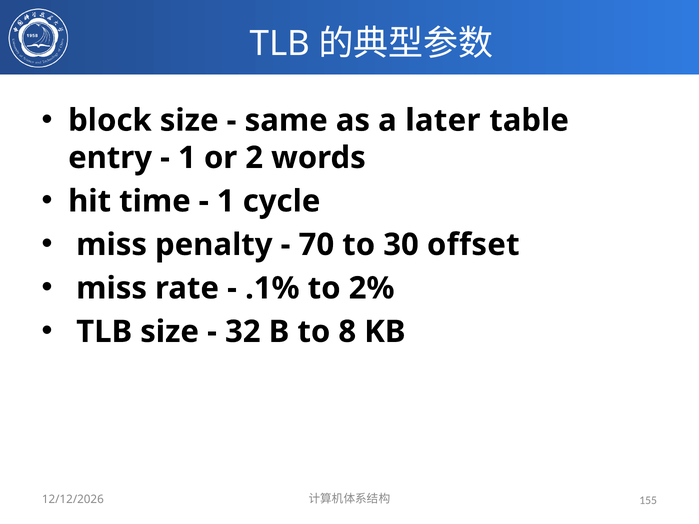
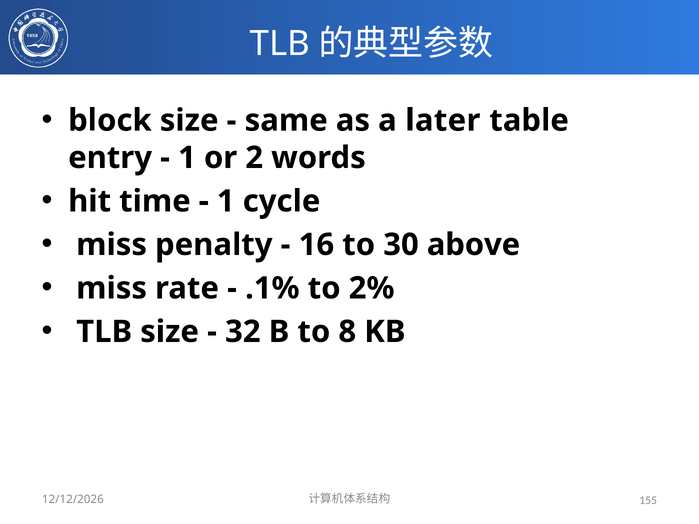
70: 70 -> 16 (316, 245)
offset: offset -> above (474, 245)
